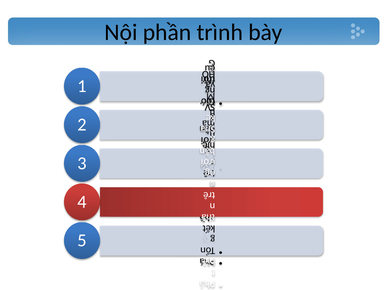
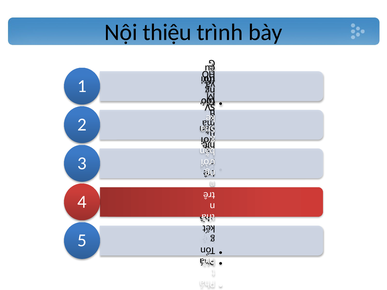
phần: phần -> thiệu (167, 32)
